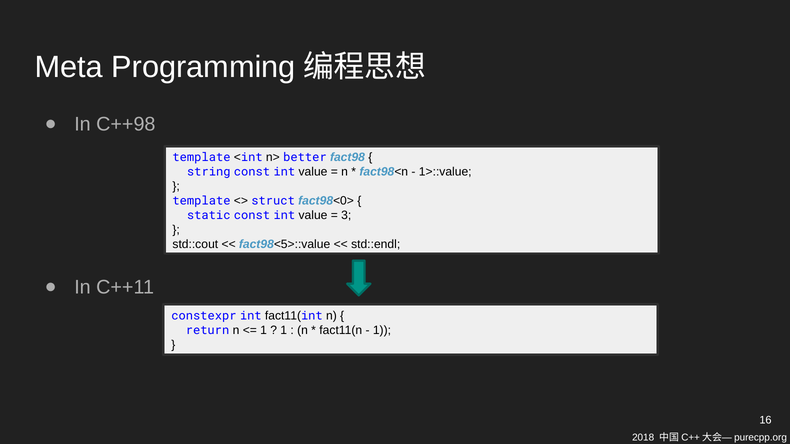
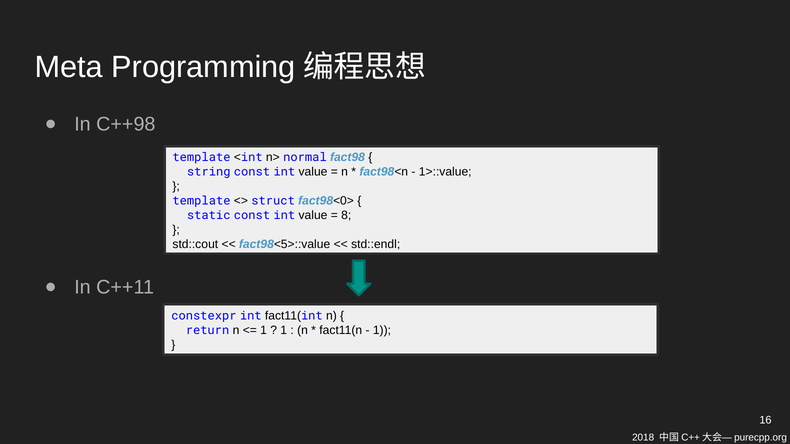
better: better -> normal (305, 157)
3: 3 -> 8 (346, 215)
